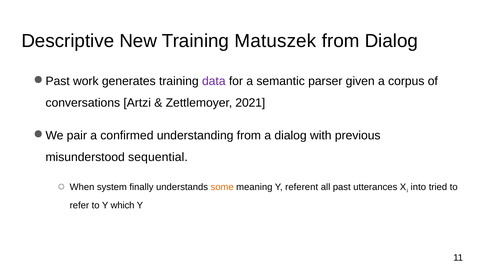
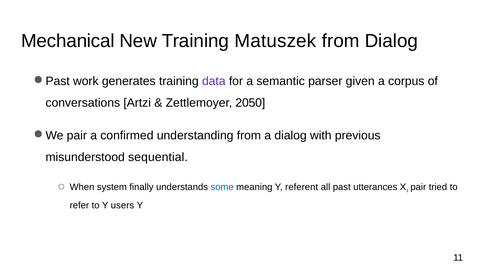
Descriptive: Descriptive -> Mechanical (68, 41)
2021: 2021 -> 2050 (250, 103)
some colour: orange -> blue (222, 187)
into: into -> pair (418, 187)
which: which -> users (123, 206)
